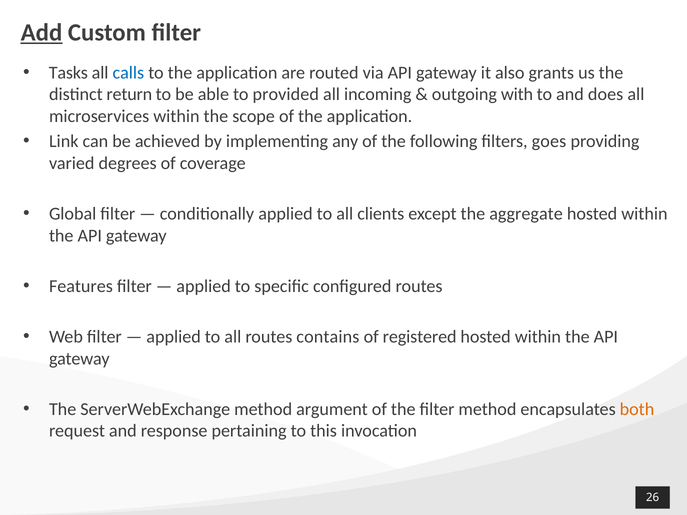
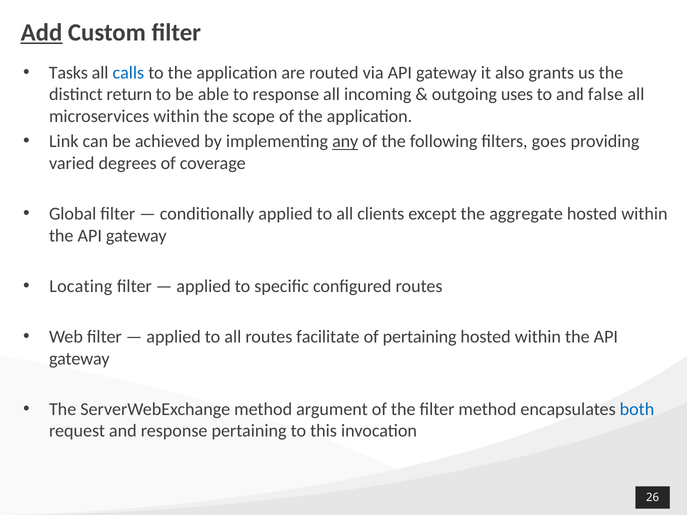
to provided: provided -> response (286, 95)
with: with -> uses (517, 95)
does: does -> false (606, 95)
any underline: none -> present (345, 142)
Features: Features -> Locating (81, 286)
contains: contains -> facilitate (328, 337)
of registered: registered -> pertaining (420, 337)
both colour: orange -> blue (637, 409)
